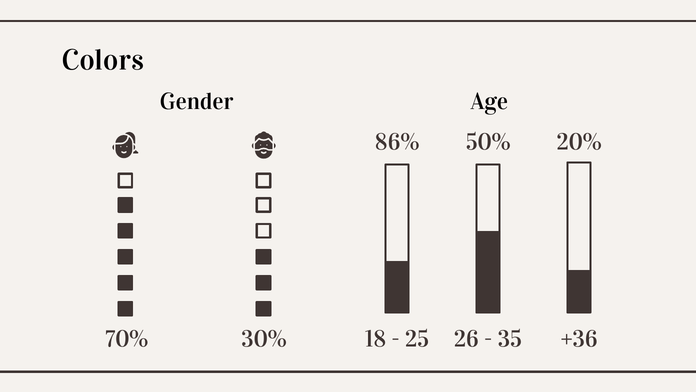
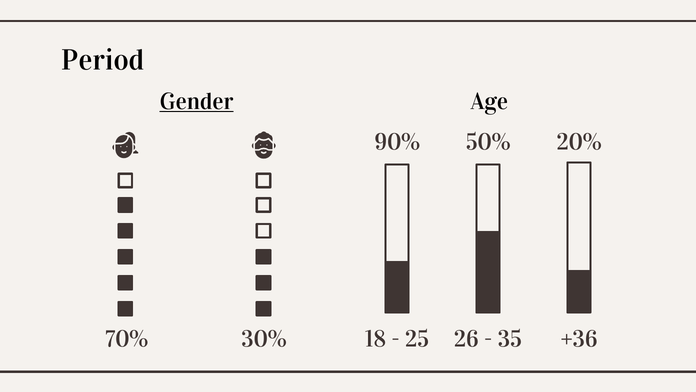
Colors: Colors -> Period (103, 60)
Gender underline: none -> present (197, 101)
86%: 86% -> 90% (397, 142)
